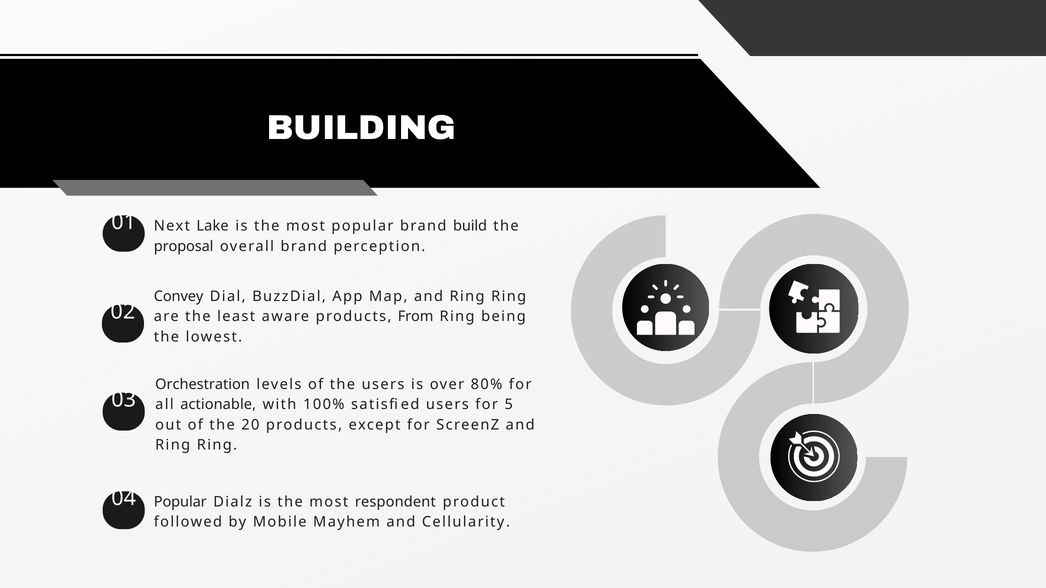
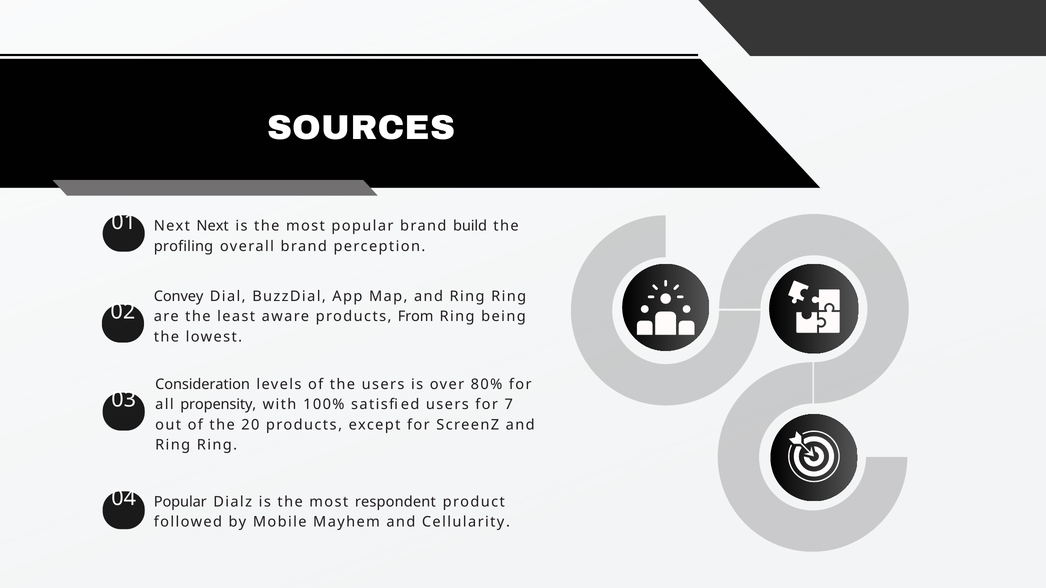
BUILDING: BUILDING -> SOURCES (361, 128)
Next Lake: Lake -> Next (213, 226)
proposal: proposal -> profiling (184, 246)
Orchestration: Orchestration -> Consideration (203, 385)
actionable: actionable -> propensity (218, 405)
5: 5 -> 7 (509, 405)
